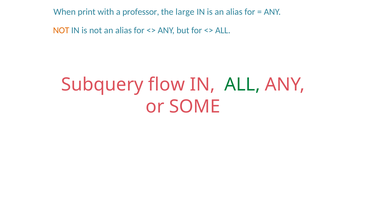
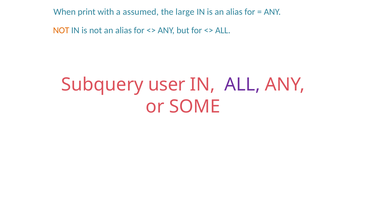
professor: professor -> assumed (141, 12)
flow: flow -> user (167, 85)
ALL colour: green -> purple (242, 85)
